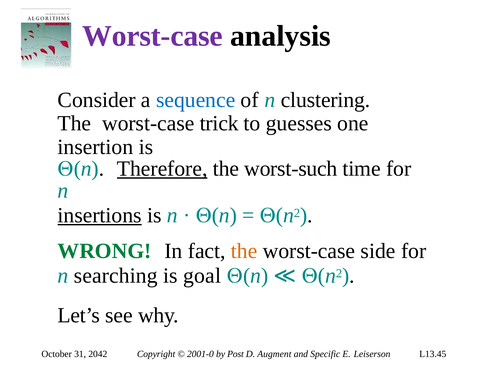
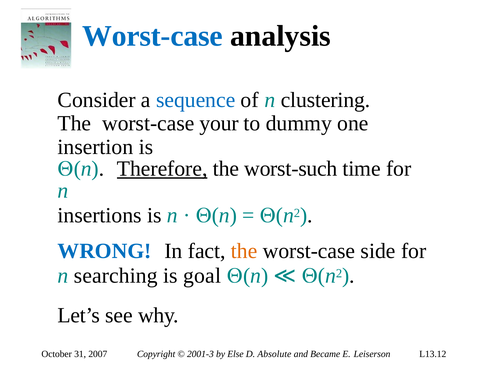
Worst-case colour: purple -> blue (152, 36)
trick: trick -> your (219, 123)
guesses: guesses -> dummy (299, 123)
insertions underline: present -> none (100, 215)
WRONG colour: green -> blue (105, 251)
2042: 2042 -> 2007 (98, 354)
2001-0: 2001-0 -> 2001-3 (200, 354)
Post: Post -> Else (235, 354)
Augment: Augment -> Absolute (274, 354)
Specific: Specific -> Became (325, 354)
L13.45: L13.45 -> L13.12 (433, 354)
